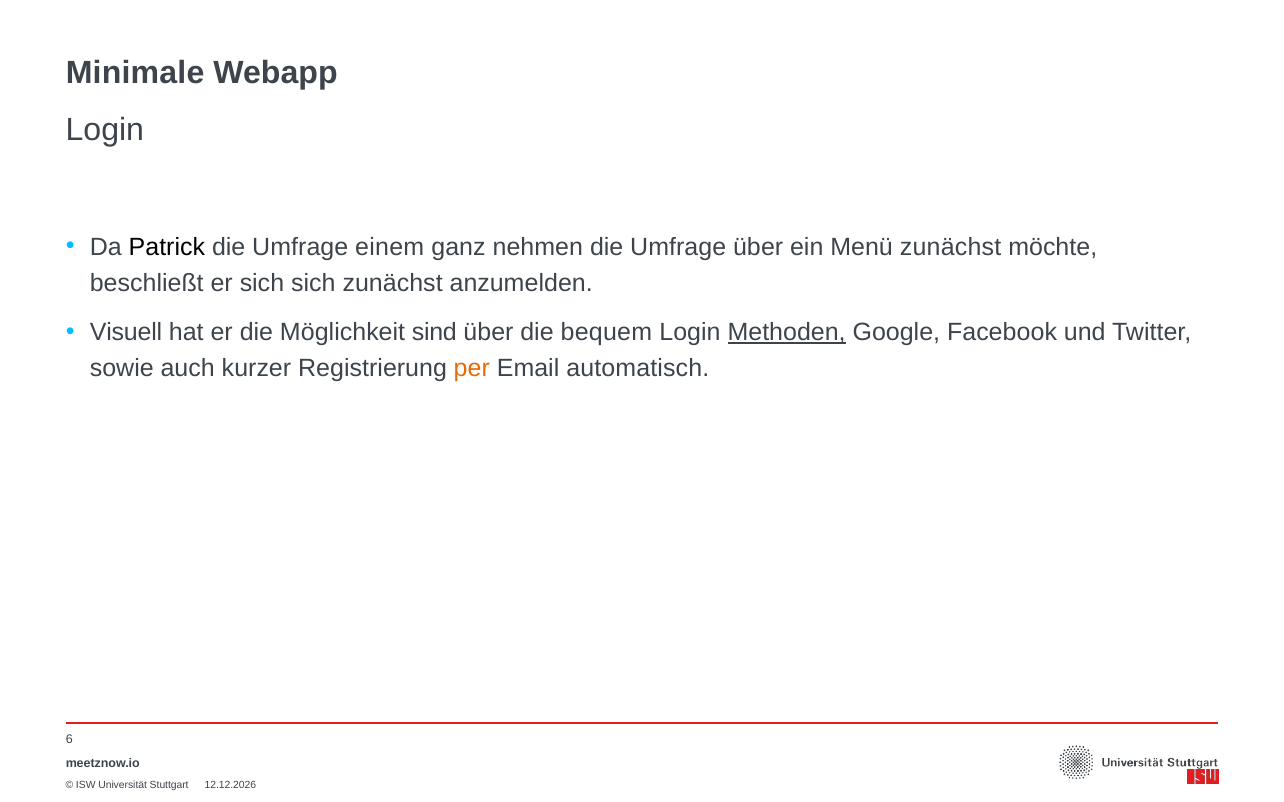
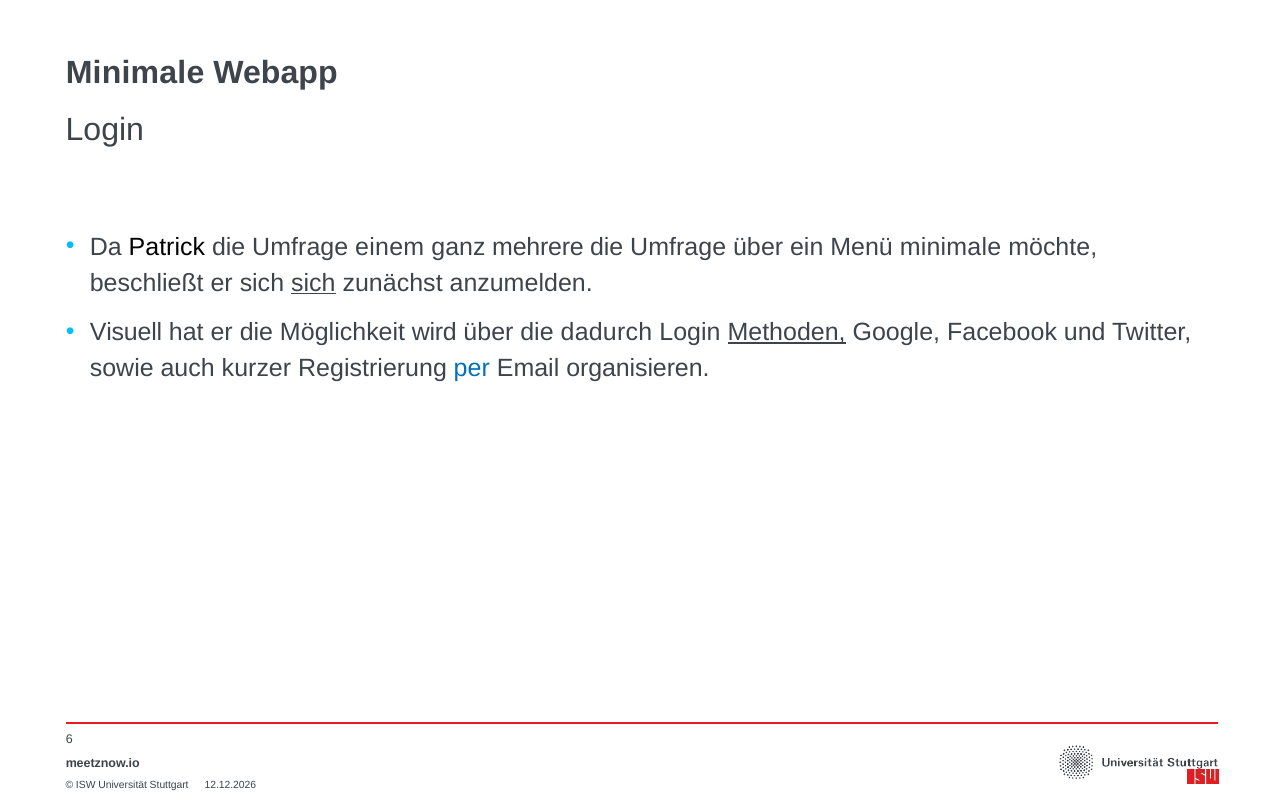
nehmen: nehmen -> mehrere (538, 247)
Menü zunächst: zunächst -> minimale (951, 247)
sich underline: none -> present (313, 283)
sind: sind -> wird (434, 332)
bequem: bequem -> dadurch (606, 332)
per colour: orange -> blue (472, 368)
automatisch: automatisch -> organisieren (638, 368)
